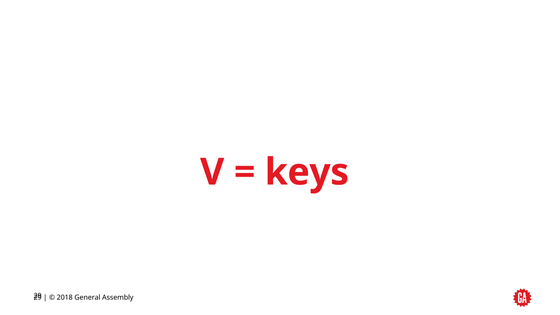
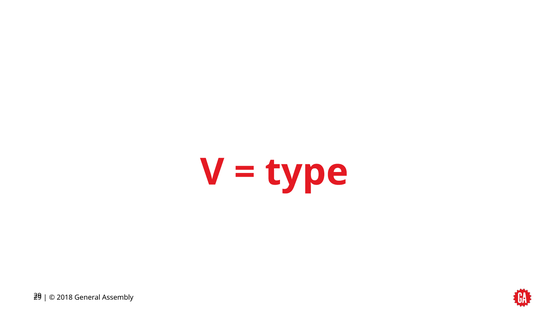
keys: keys -> type (307, 172)
